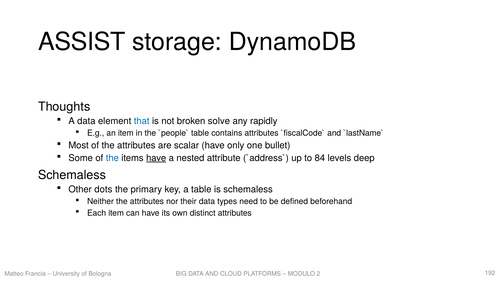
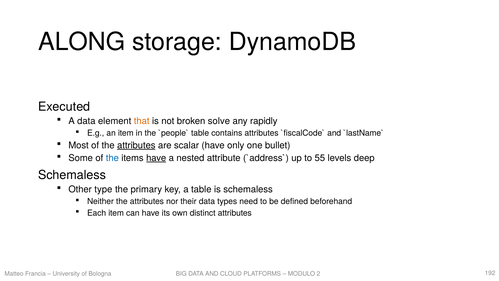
ASSIST: ASSIST -> ALONG (82, 42)
Thoughts: Thoughts -> Executed (64, 106)
that colour: blue -> orange (142, 121)
attributes underline: none -> present (136, 145)
84: 84 -> 55 (320, 158)
dots: dots -> type (103, 189)
